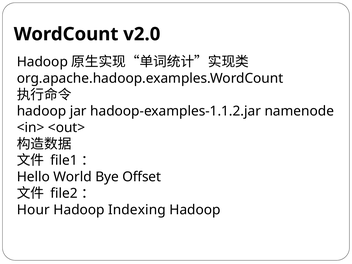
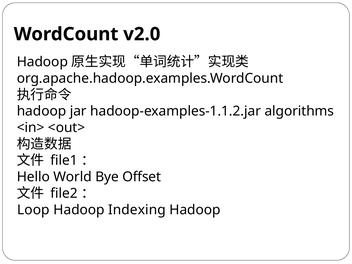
namenode: namenode -> algorithms (299, 111)
Hour: Hour -> Loop (33, 210)
